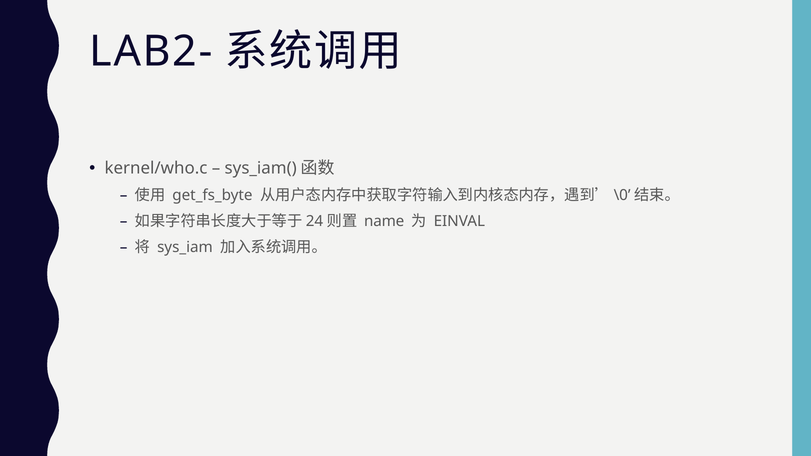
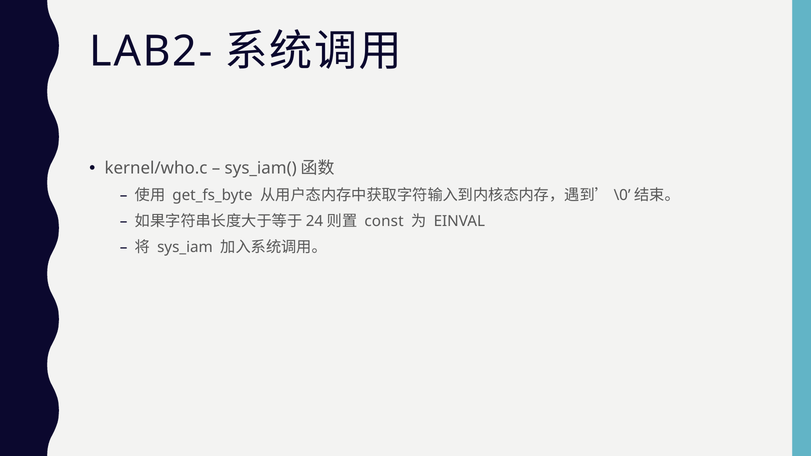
name: name -> const (384, 221)
